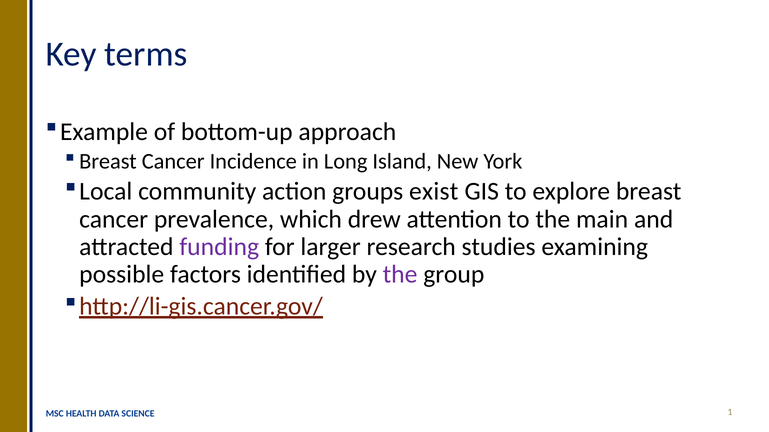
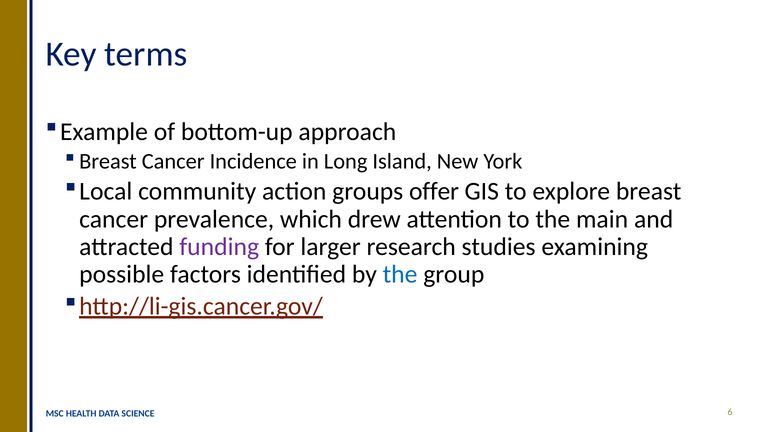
exist: exist -> offer (434, 192)
the colour: purple -> blue (400, 275)
1: 1 -> 6 (730, 413)
